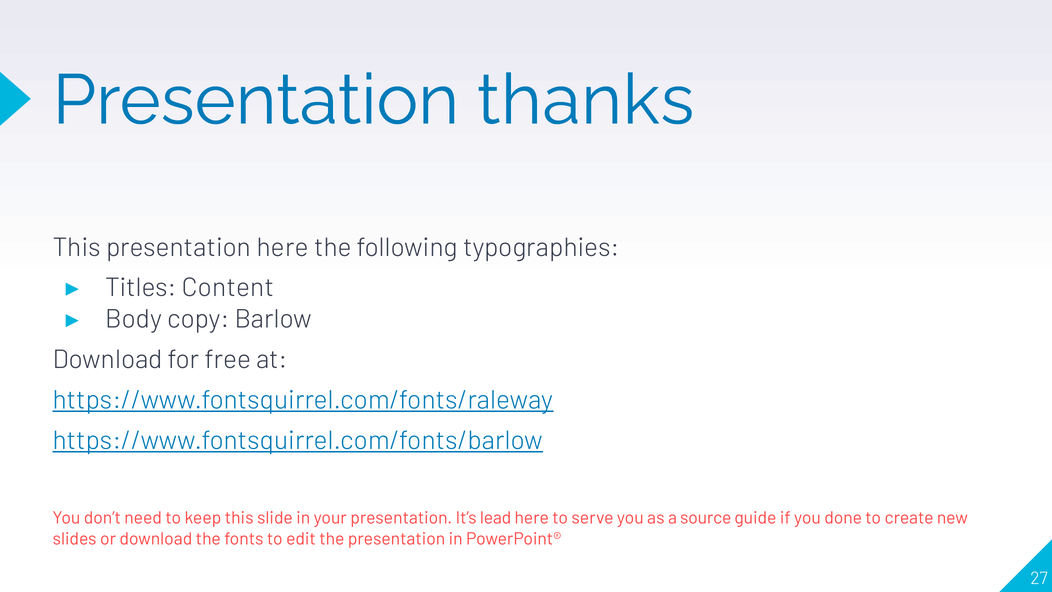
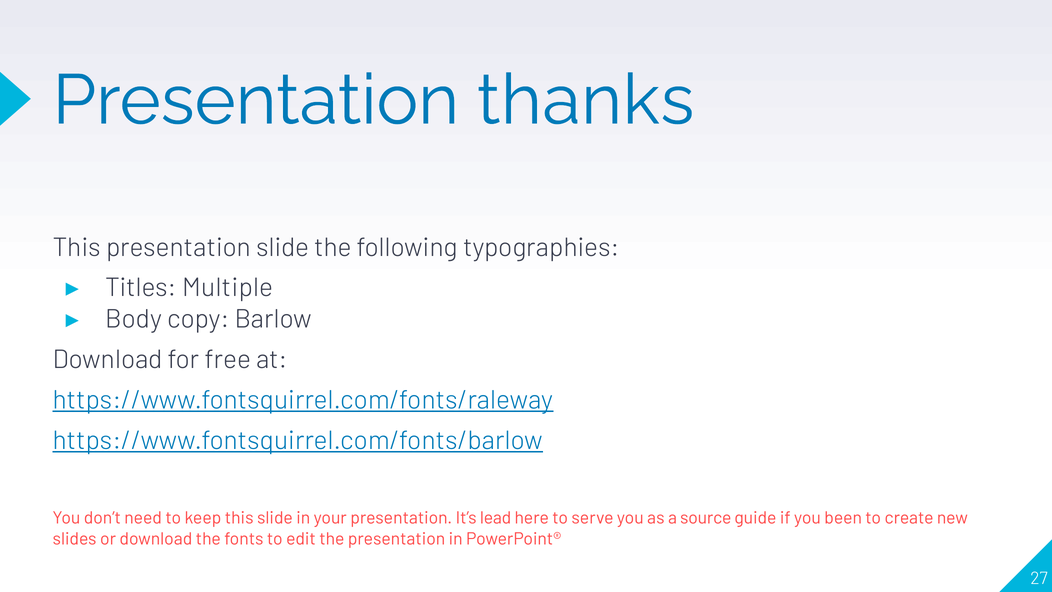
presentation here: here -> slide (283, 247)
Content: Content -> Multiple (228, 288)
done: done -> been (843, 518)
